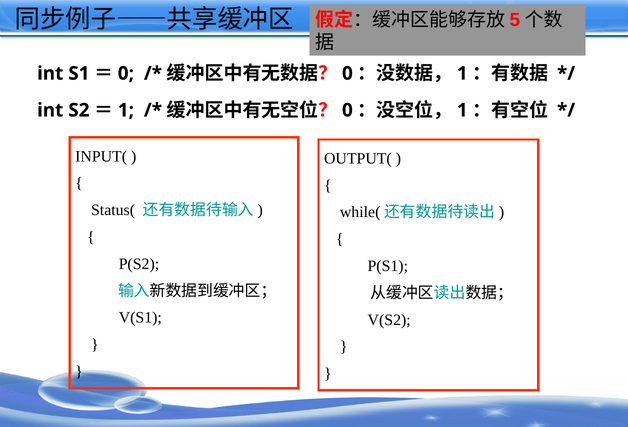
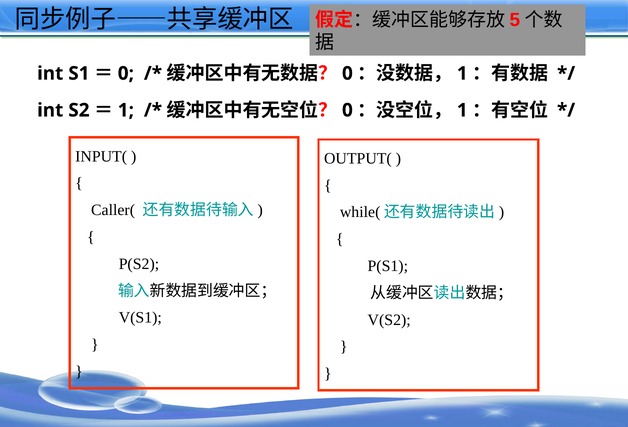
Status(: Status( -> Caller( (113, 210)
